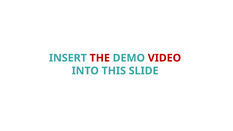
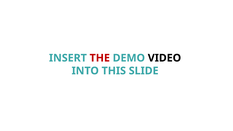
VIDEO colour: red -> black (164, 58)
